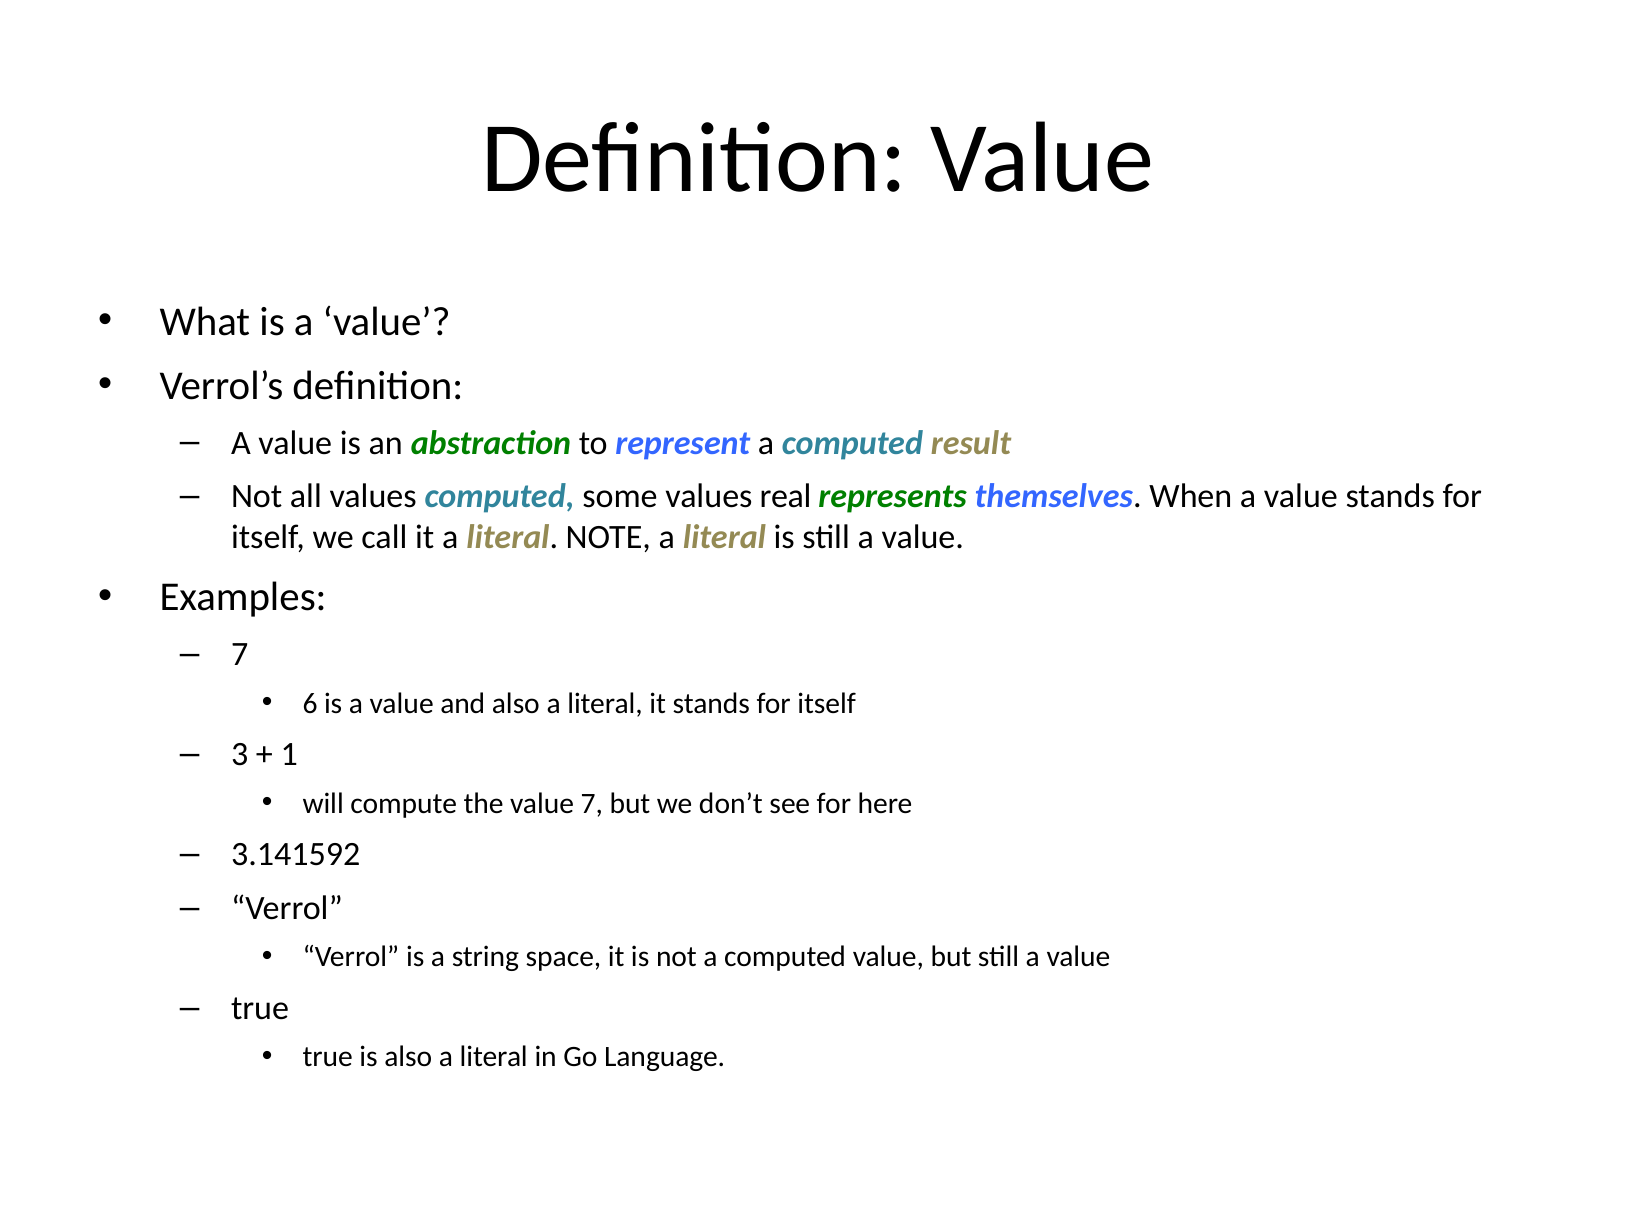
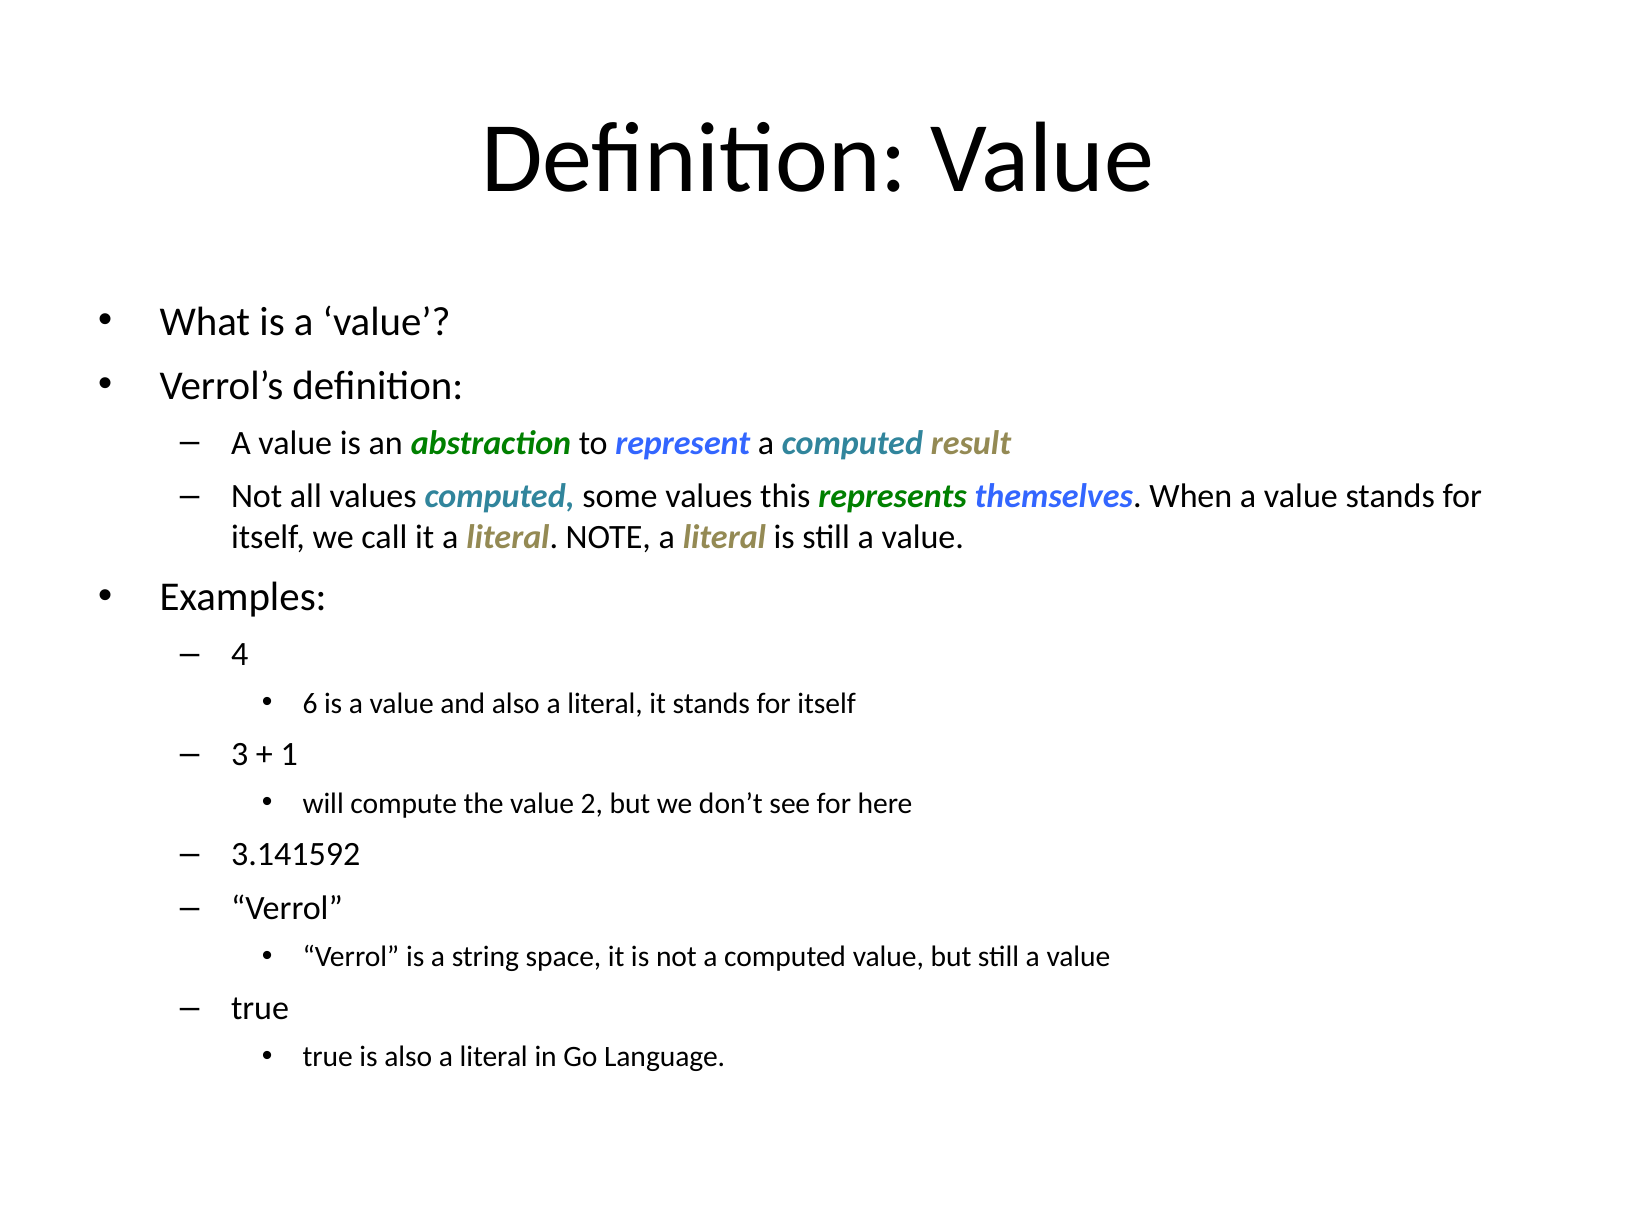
real: real -> this (785, 496)
7: 7 -> 4 (240, 655)
value 7: 7 -> 2 (592, 803)
